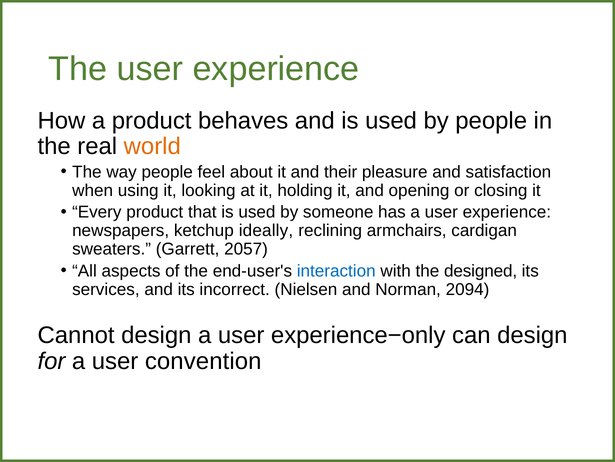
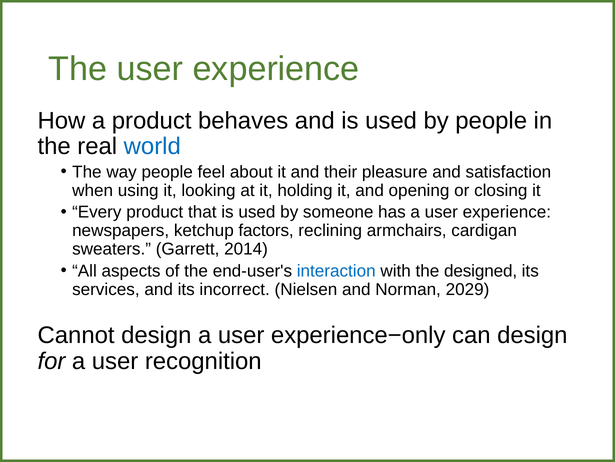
world colour: orange -> blue (152, 146)
ideally: ideally -> factors (266, 230)
2057: 2057 -> 2014 (246, 249)
2094: 2094 -> 2029 (468, 289)
convention: convention -> recognition (203, 361)
